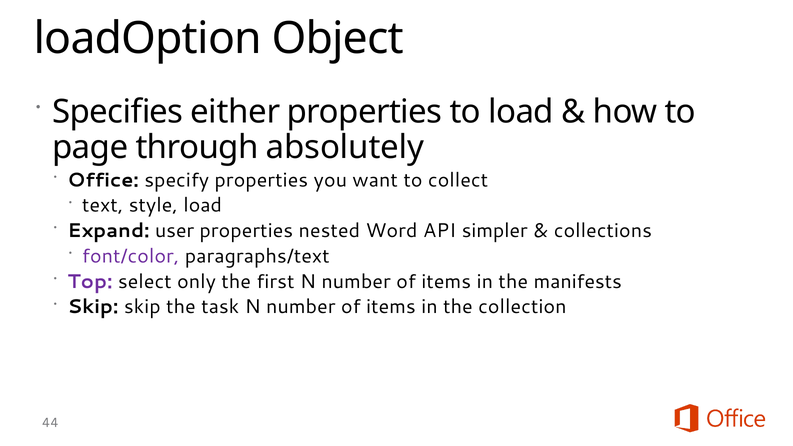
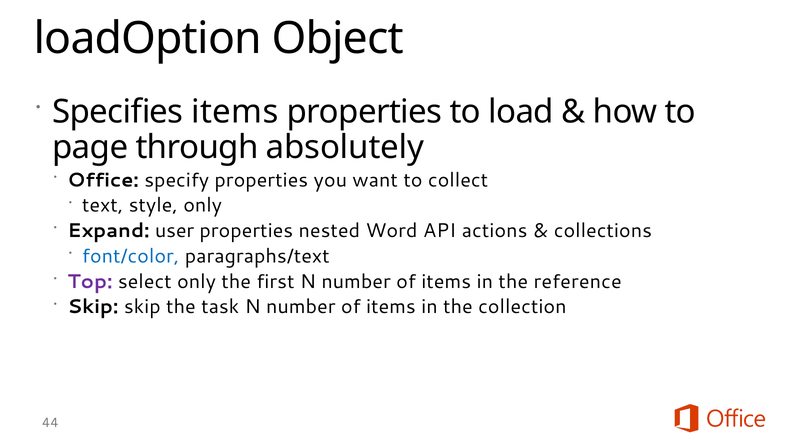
Specifies either: either -> items (235, 112)
style load: load -> only (203, 206)
simpler: simpler -> actions (495, 231)
font/color colour: purple -> blue (131, 256)
manifests: manifests -> reference (578, 282)
